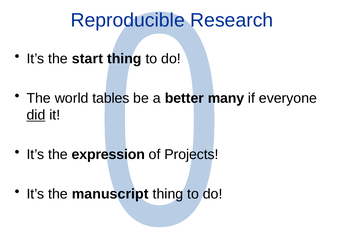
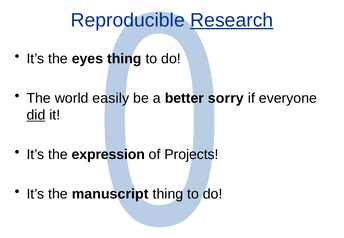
Research underline: none -> present (232, 20)
start: start -> eyes (87, 59)
tables: tables -> easily (111, 98)
many: many -> sorry (226, 98)
